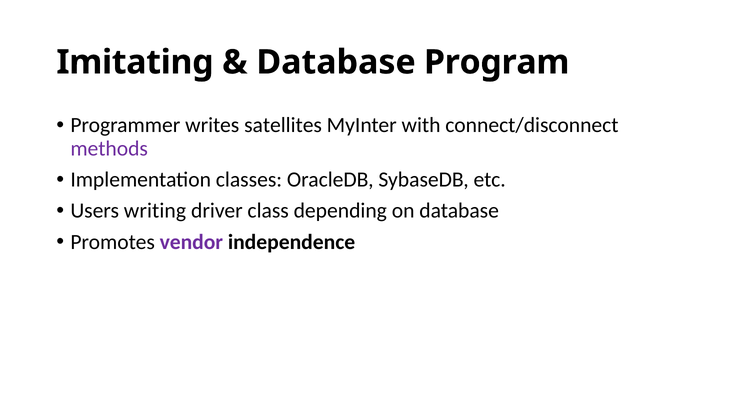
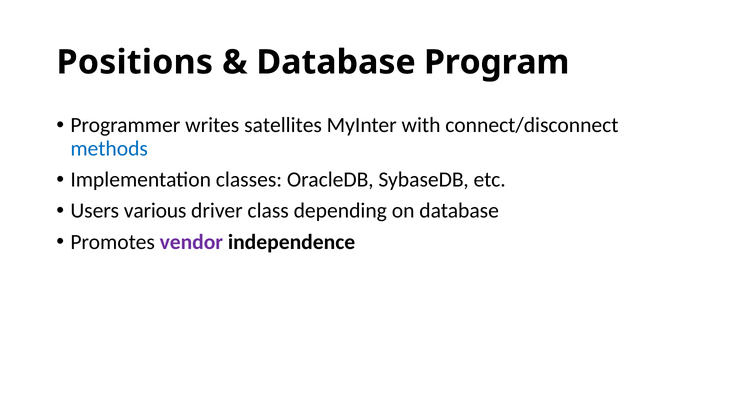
Imitating: Imitating -> Positions (135, 62)
methods colour: purple -> blue (109, 149)
writing: writing -> various (155, 211)
